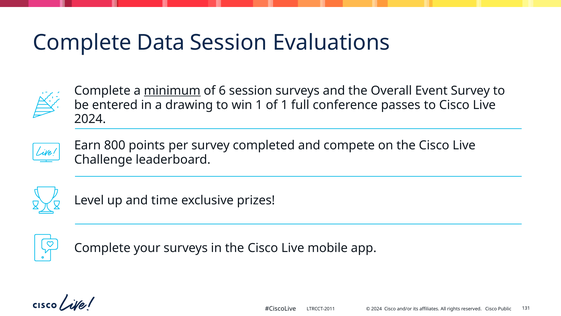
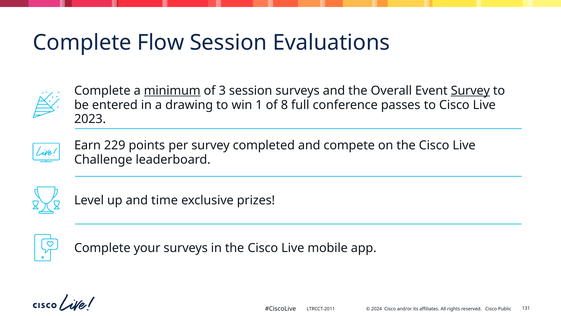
Data: Data -> Flow (161, 42)
6: 6 -> 3 (222, 91)
Survey underline: none -> present (470, 91)
of 1: 1 -> 8 (284, 105)
2024: 2024 -> 2023 (90, 119)
800: 800 -> 229 (115, 145)
